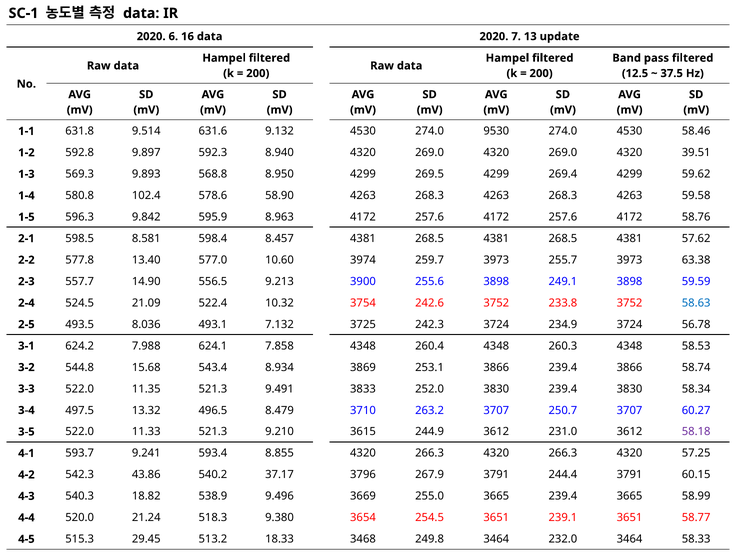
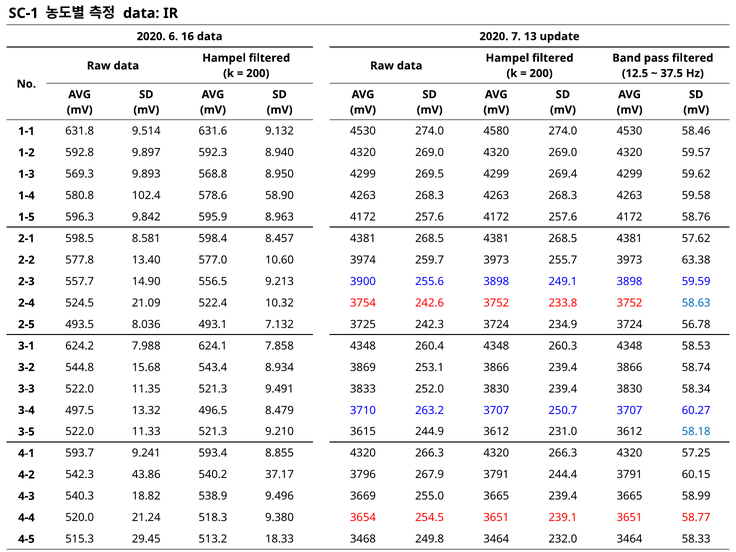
9530: 9530 -> 4580 (496, 131)
39.51: 39.51 -> 59.57 (696, 153)
58.18 colour: purple -> blue (696, 432)
